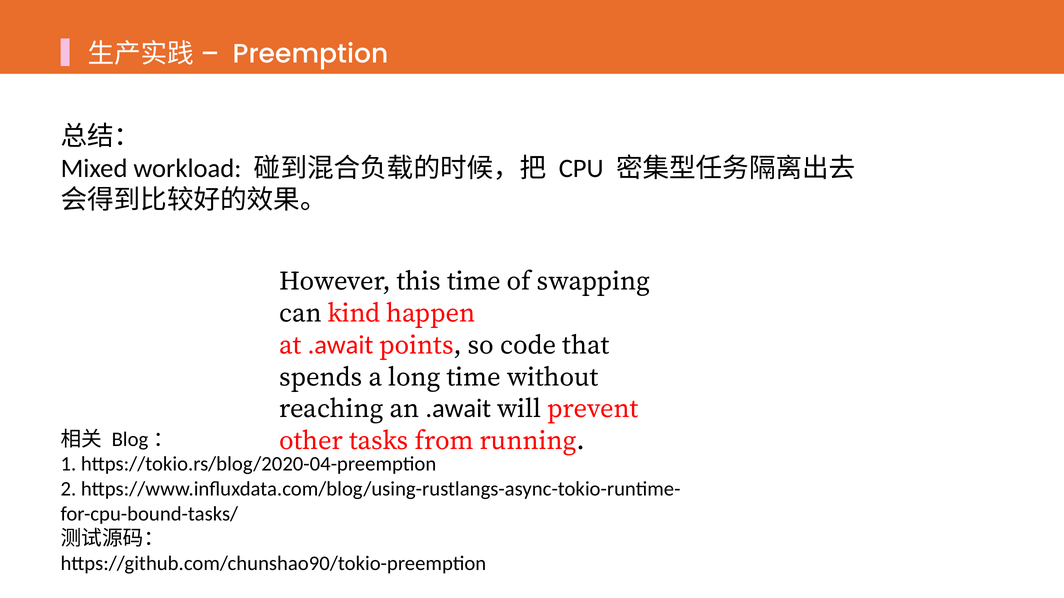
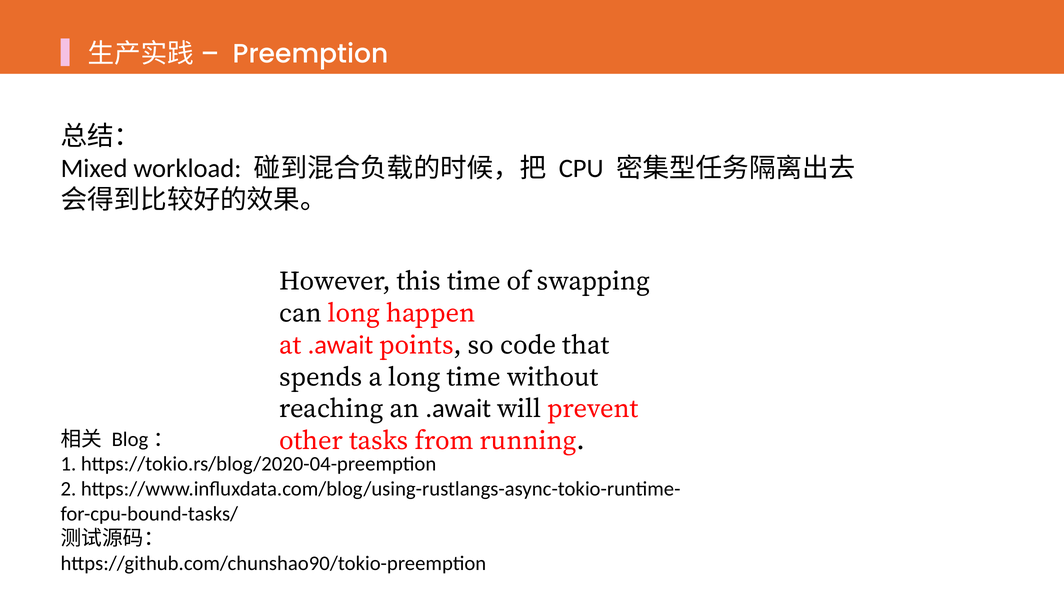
can kind: kind -> long (354, 313)
